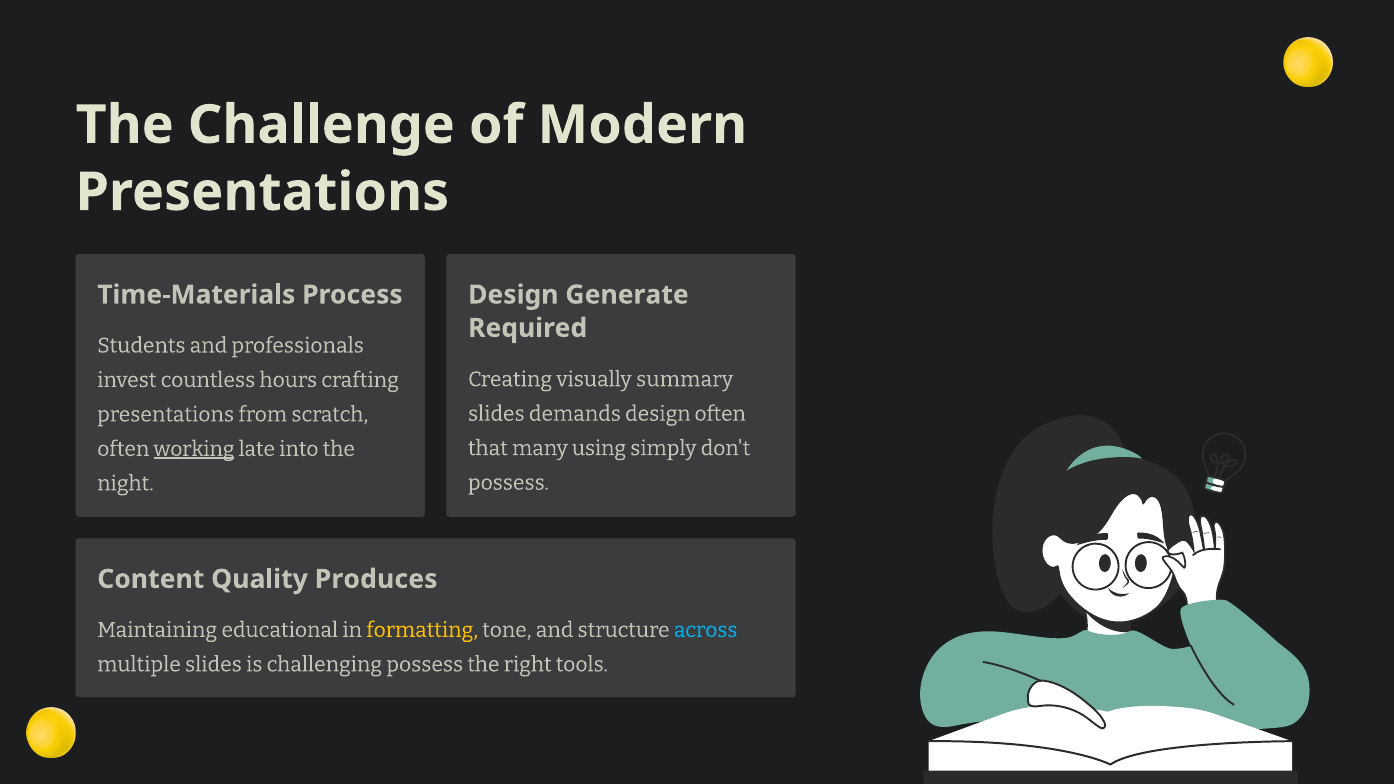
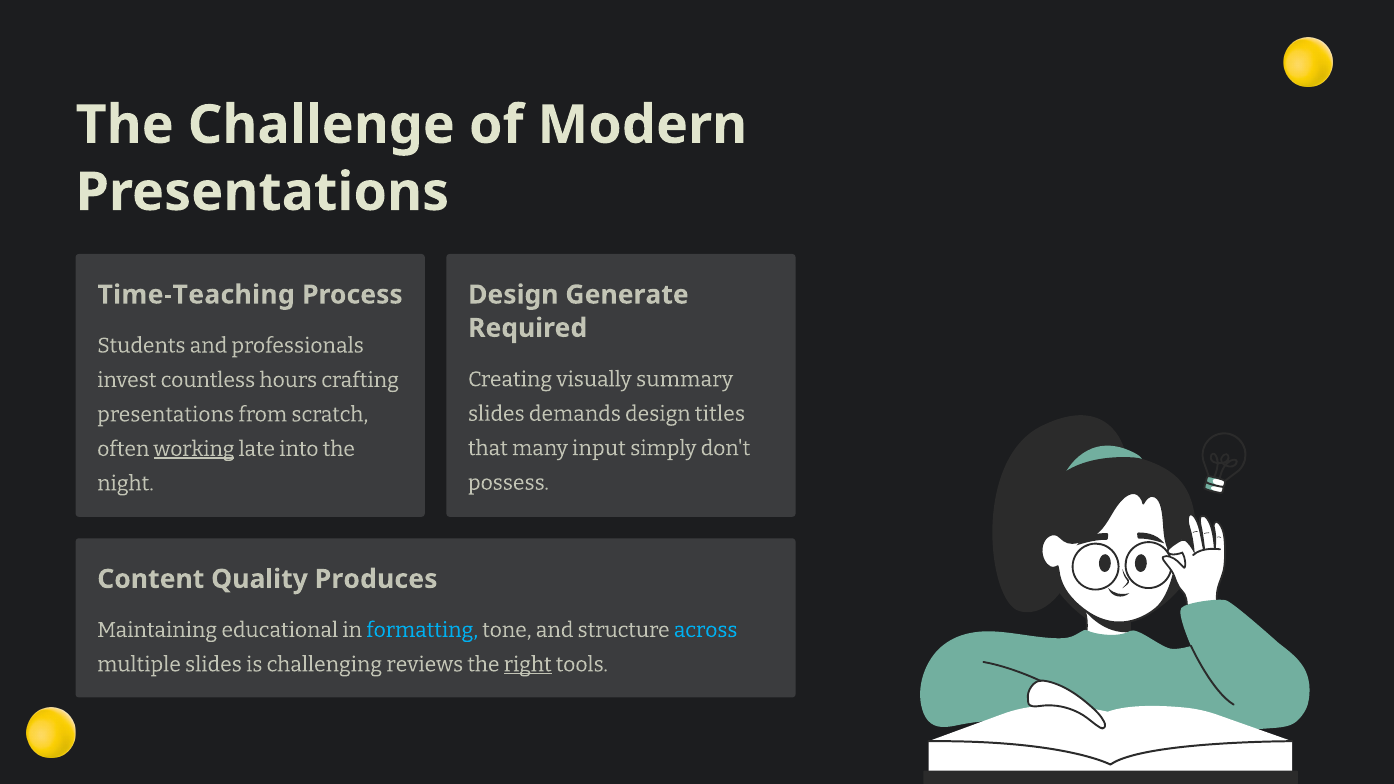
Time-Materials: Time-Materials -> Time-Teaching (196, 295)
design often: often -> titles (720, 414)
using: using -> input (599, 448)
formatting colour: yellow -> light blue (422, 630)
challenging possess: possess -> reviews (425, 665)
right underline: none -> present (528, 665)
